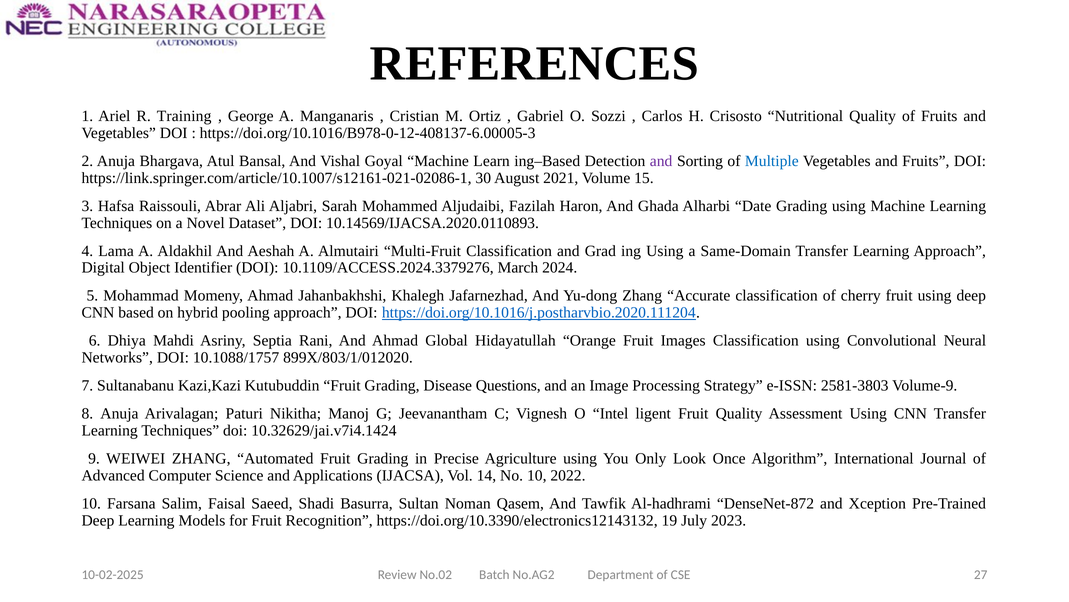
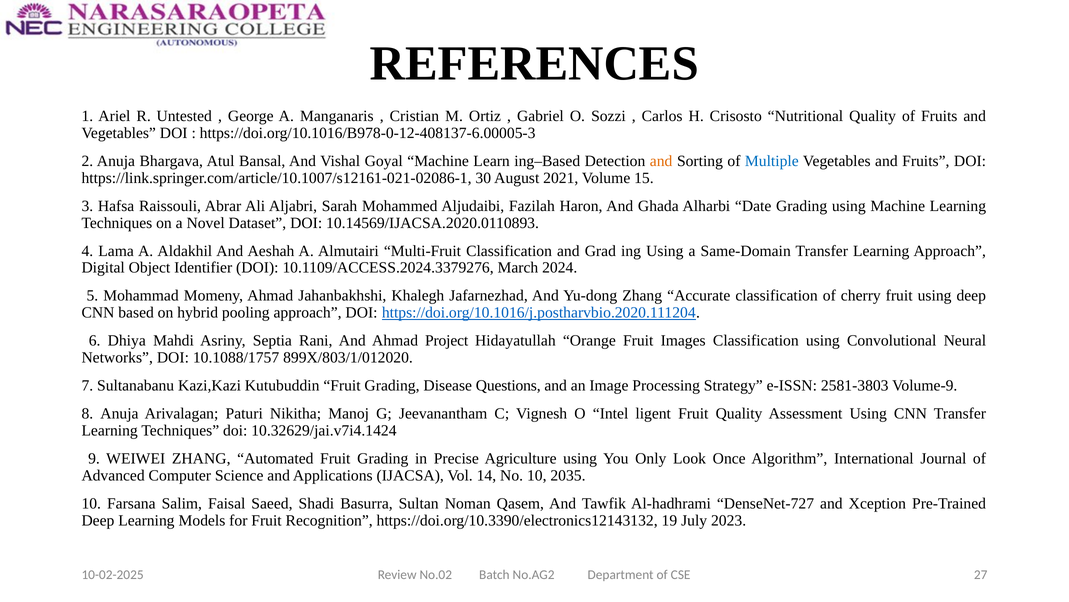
Training: Training -> Untested (184, 116)
and colour: purple -> orange (661, 161)
Global: Global -> Project (447, 340)
2022: 2022 -> 2035 (568, 475)
DenseNet-872: DenseNet-872 -> DenseNet-727 (765, 503)
